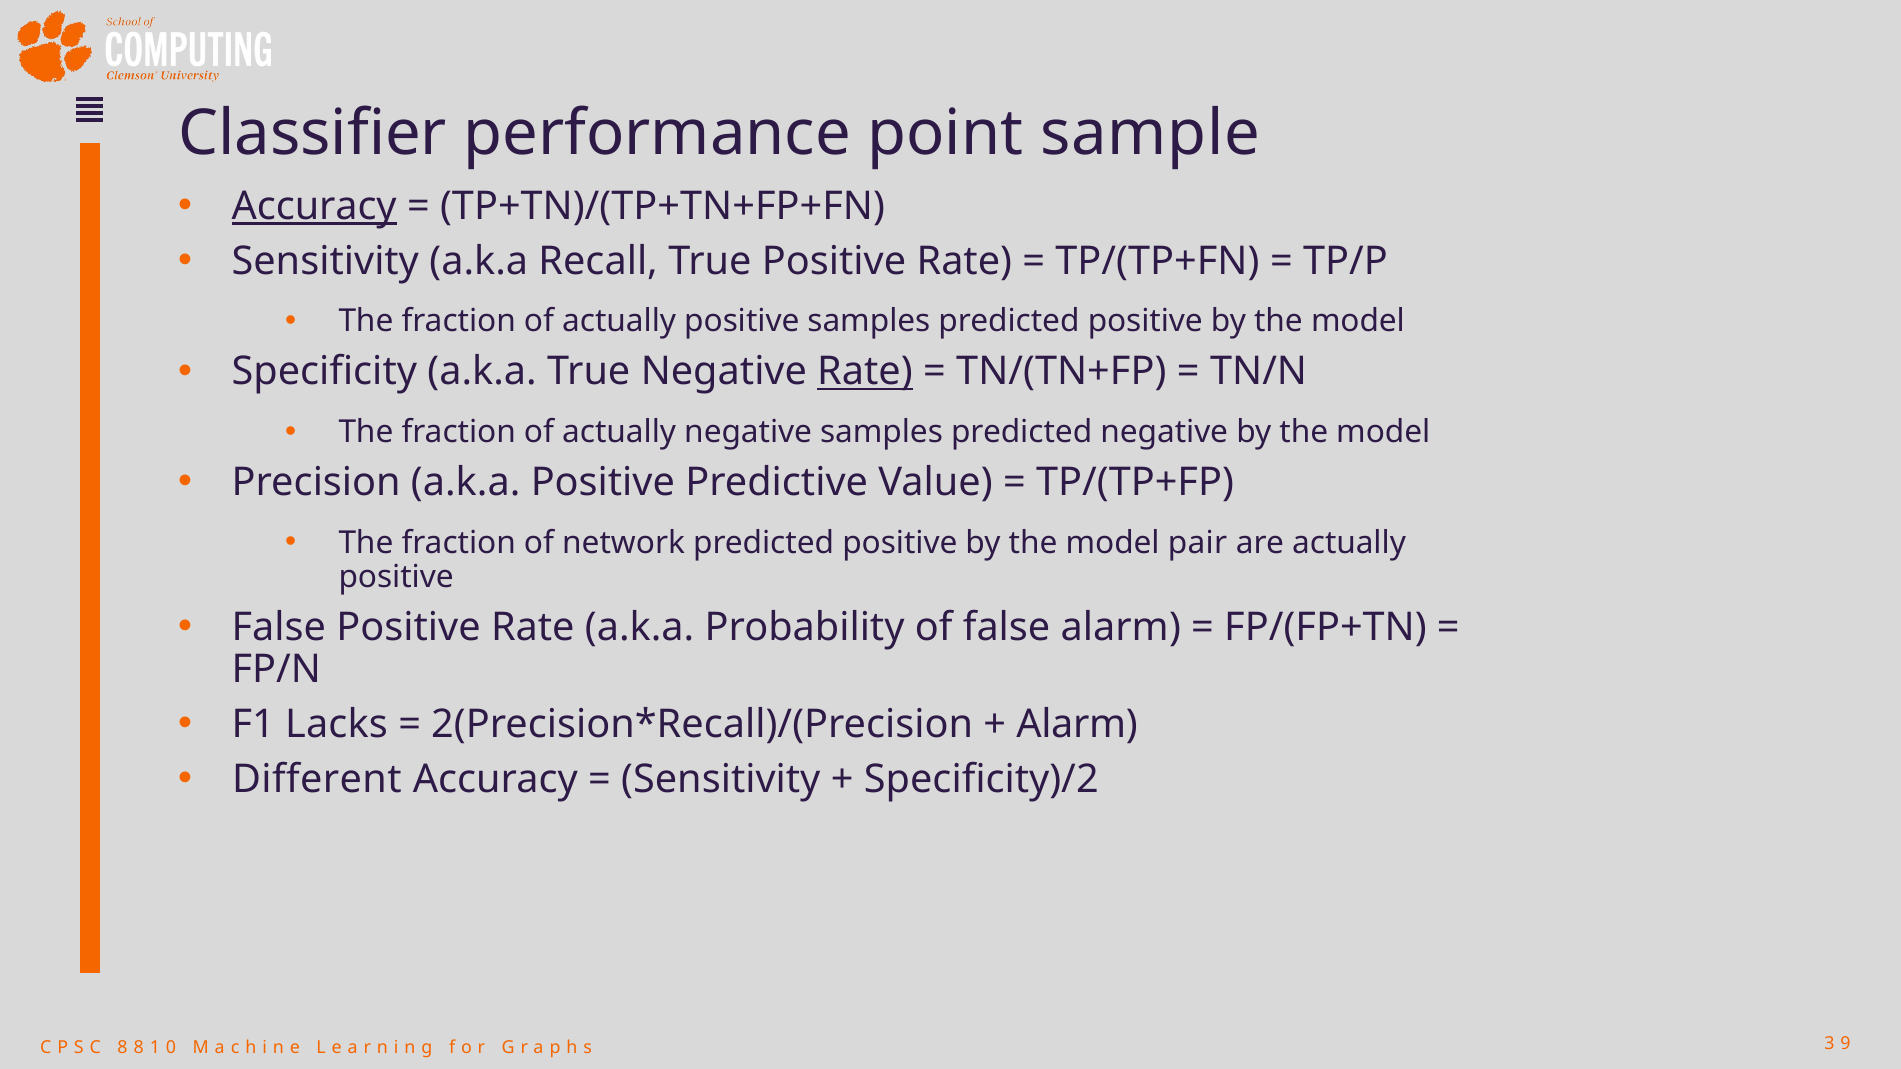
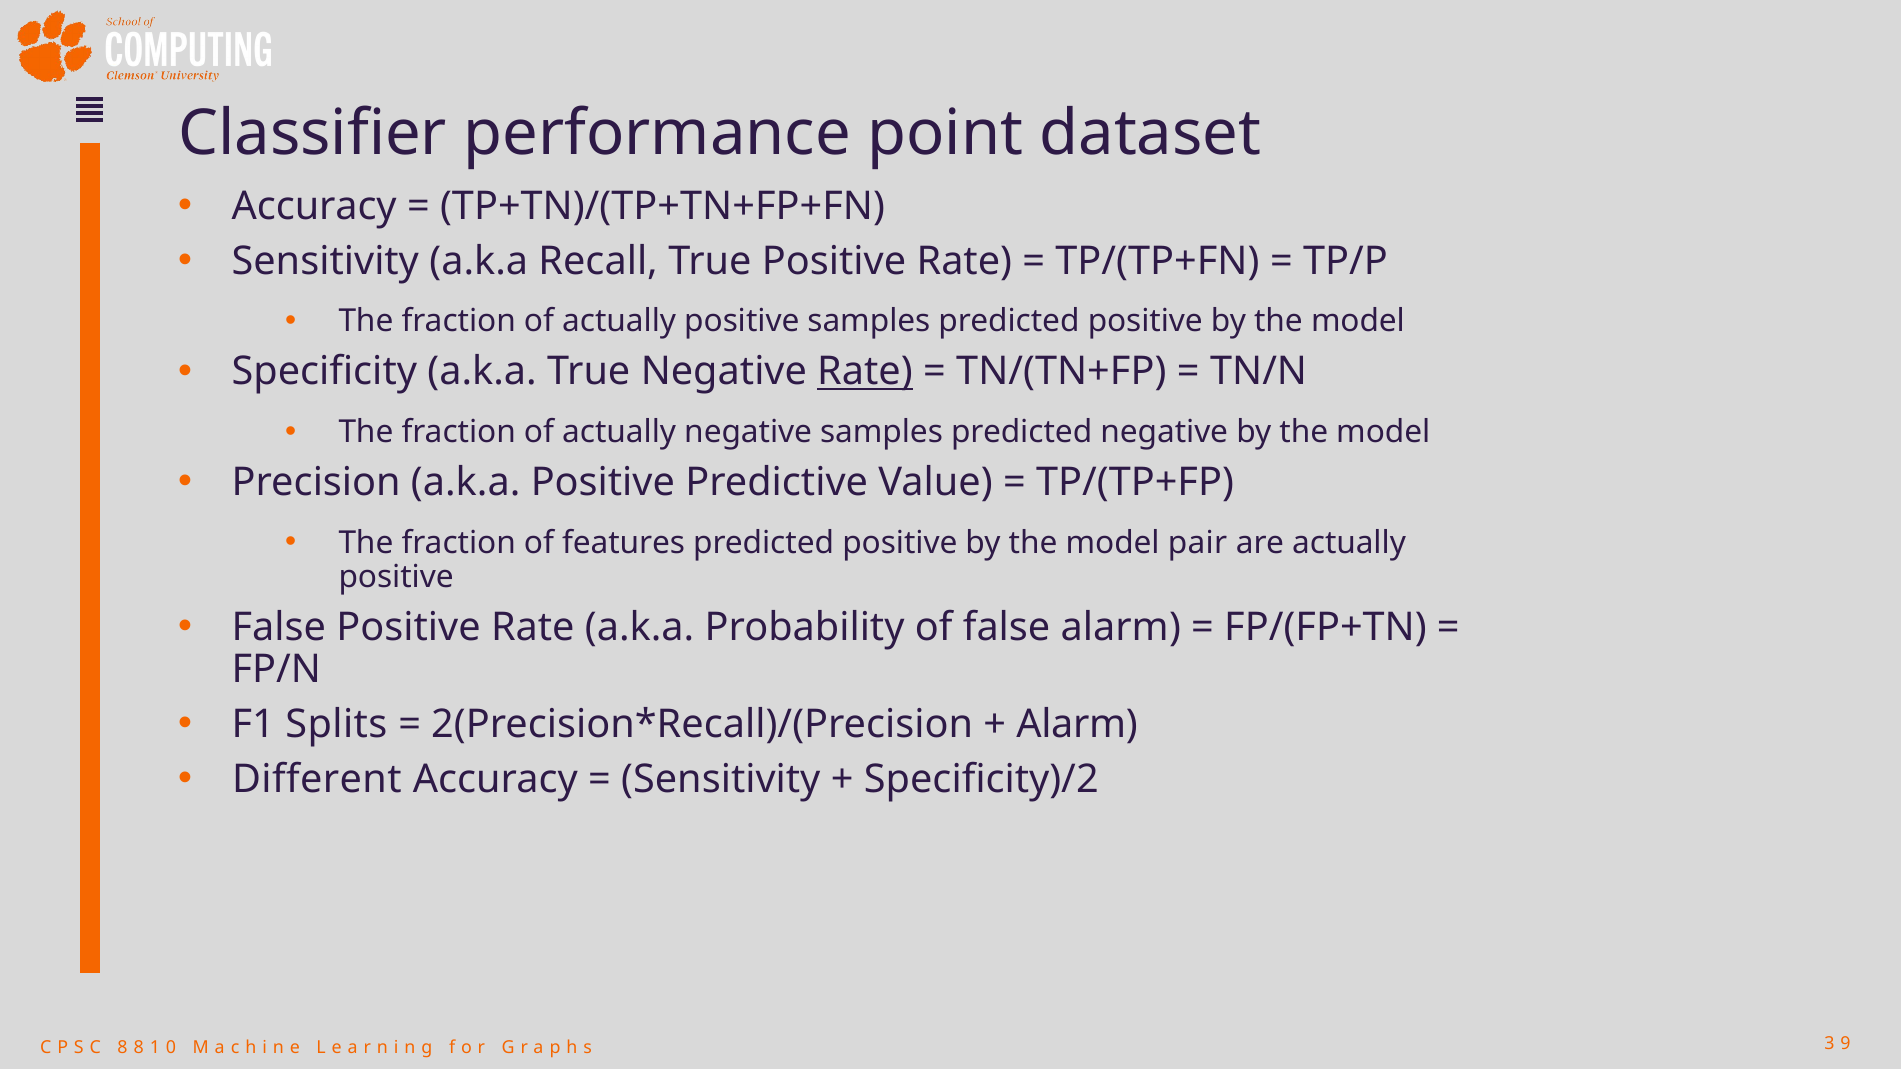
sample: sample -> dataset (1151, 134)
Accuracy underline: present -> none (314, 207)
network: network -> features (624, 543)
Lacks: Lacks -> Splits (336, 725)
